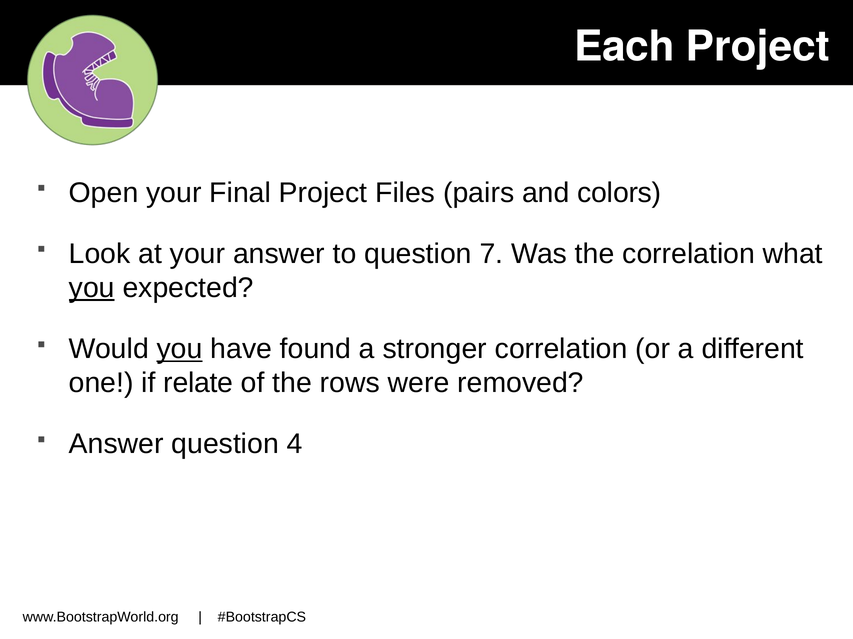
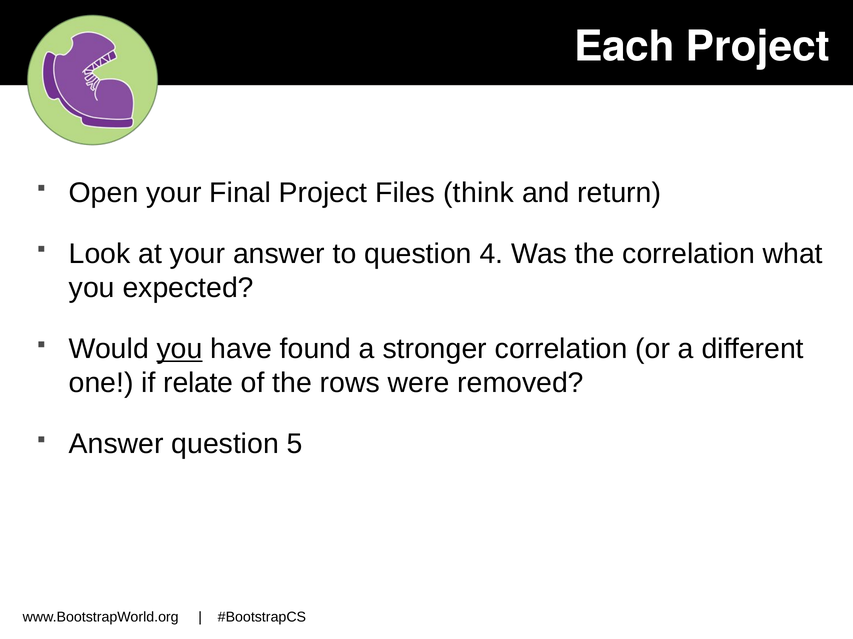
pairs: pairs -> think (479, 193)
colors: colors -> return (619, 193)
7: 7 -> 4 (491, 254)
you underline: present -> none (92, 288)
4: 4 -> 5 (295, 445)
